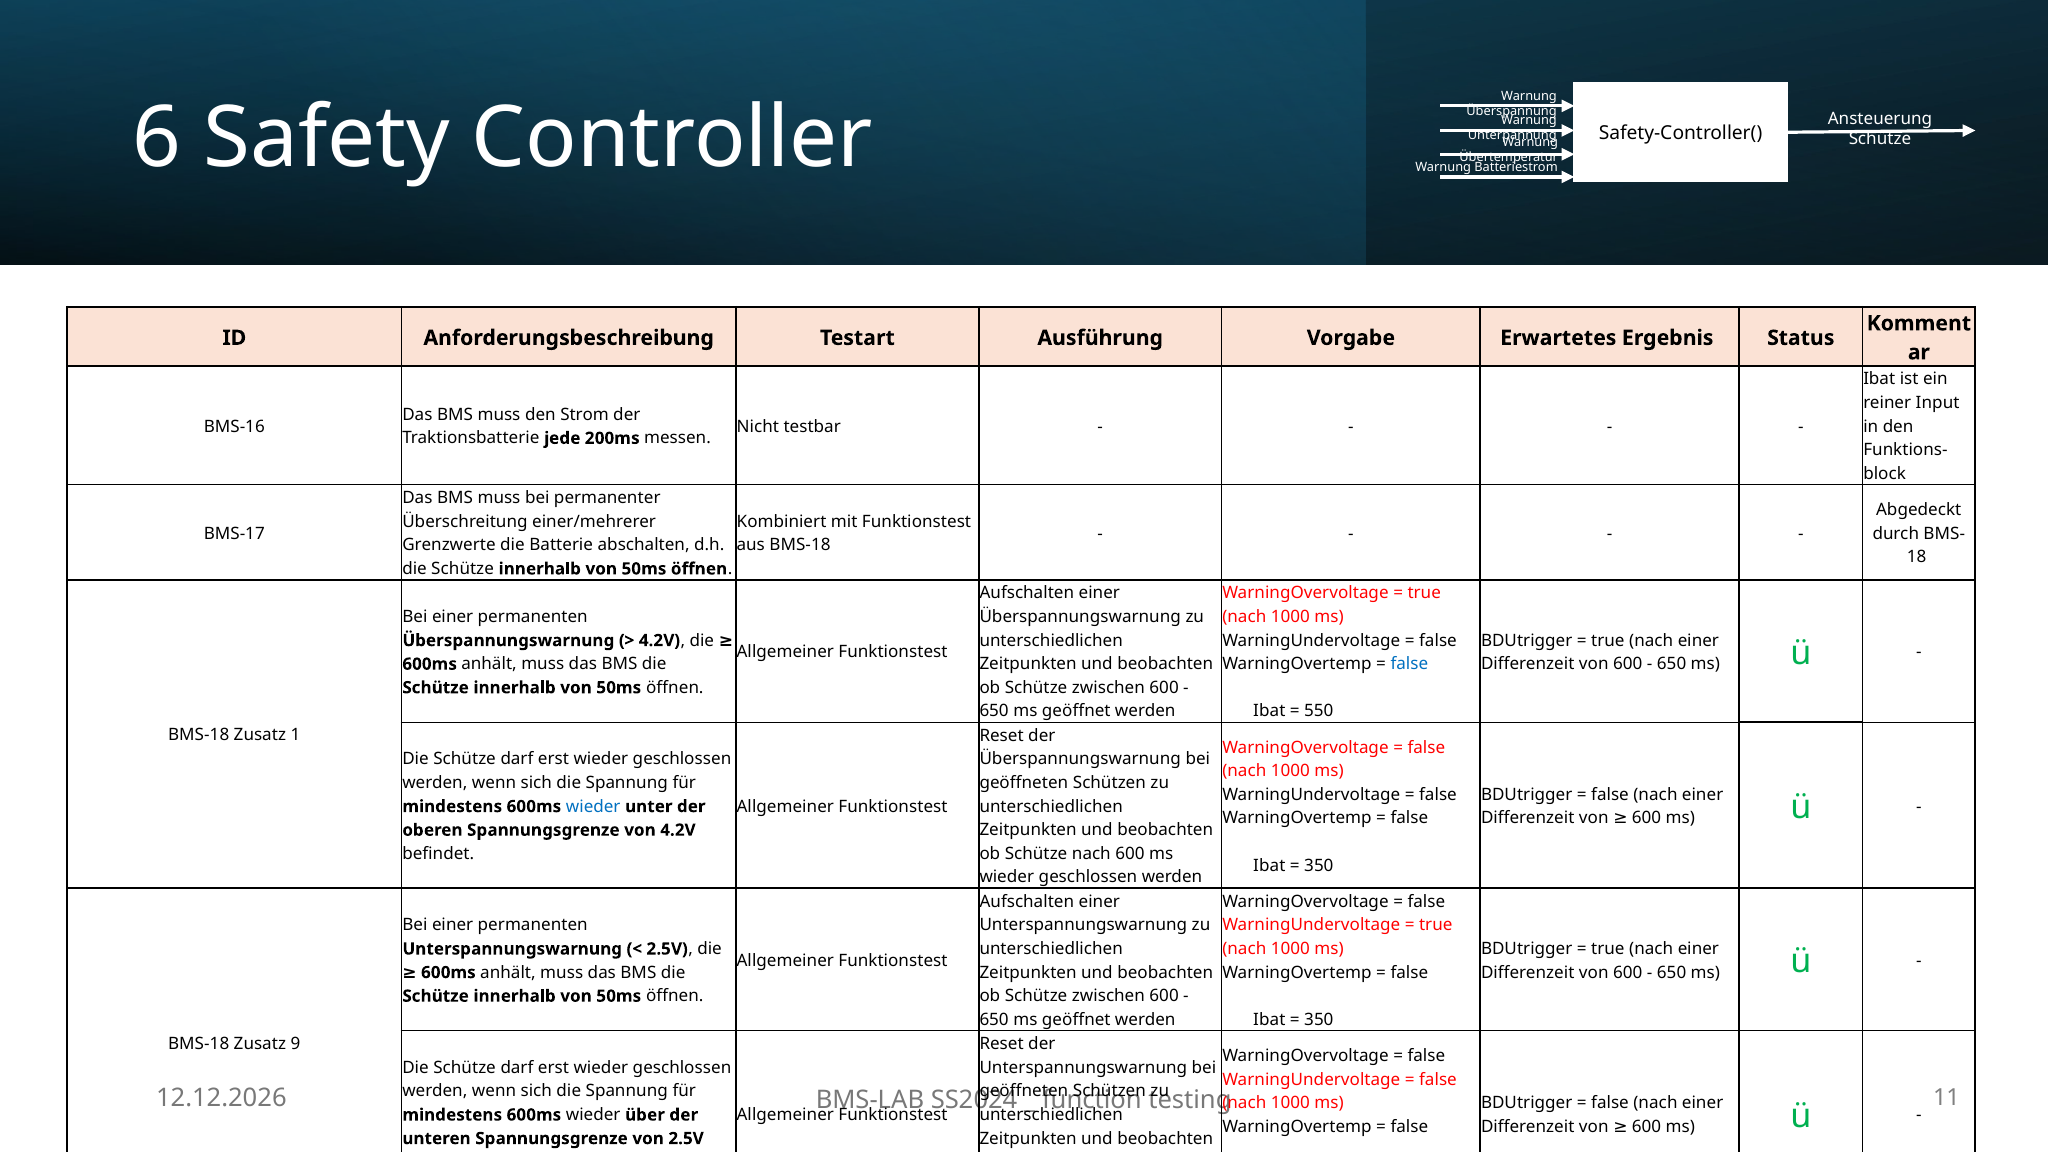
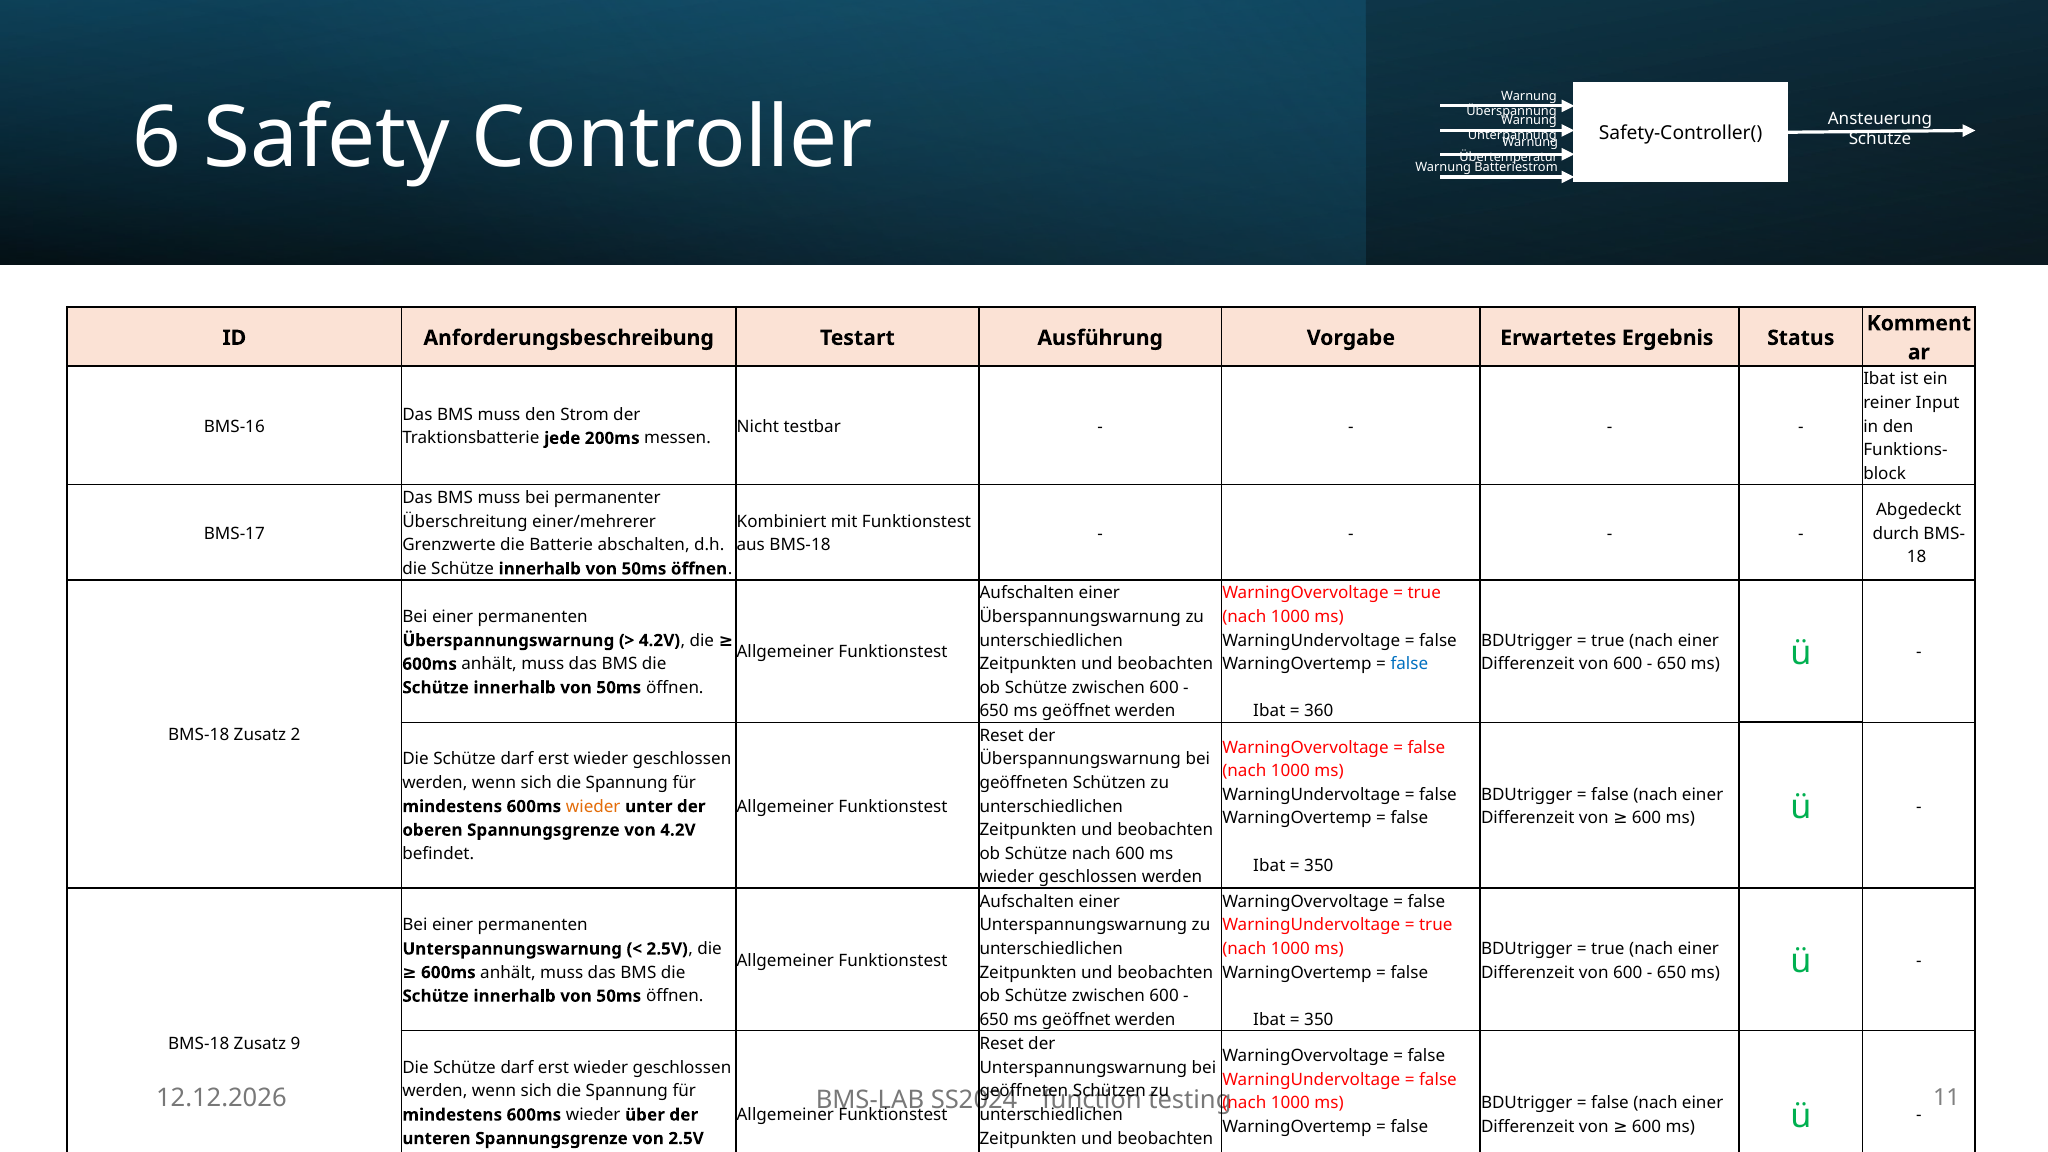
550: 550 -> 360 (1319, 711)
1: 1 -> 2 (295, 735)
wieder colour: blue -> orange (593, 807)
